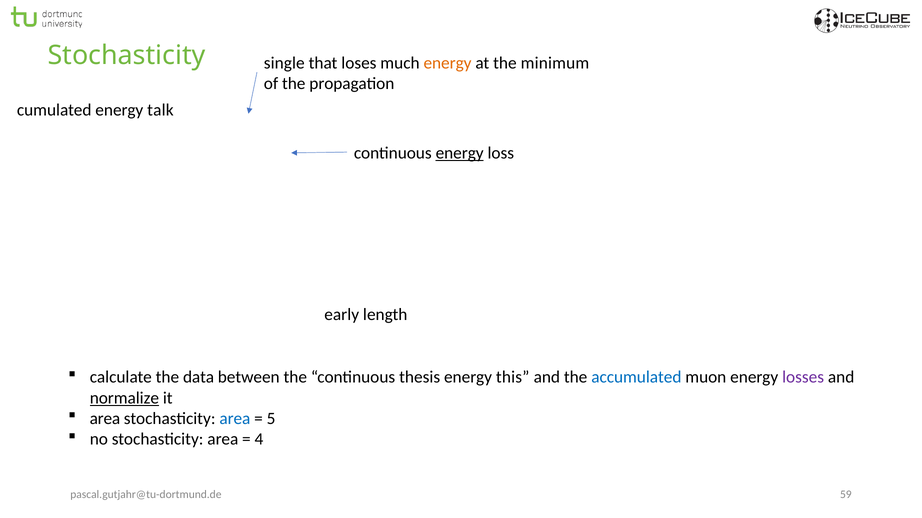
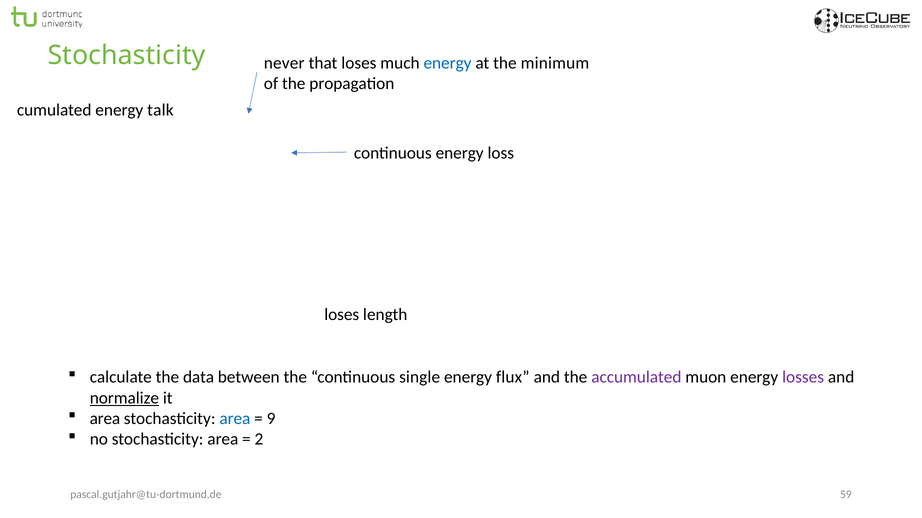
single: single -> never (284, 63)
energy colour: orange -> blue (448, 63)
energy underline: present -> none (460, 153)
early: early -> loses (342, 315)
thesis: thesis -> single (420, 378)
this: this -> flux (513, 378)
accumulated colour: blue -> purple (636, 378)
5: 5 -> 9 (271, 419)
4: 4 -> 2 (259, 440)
